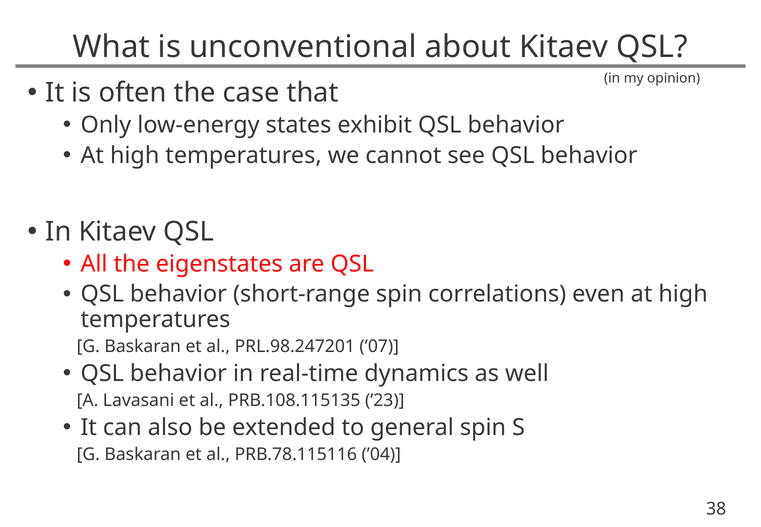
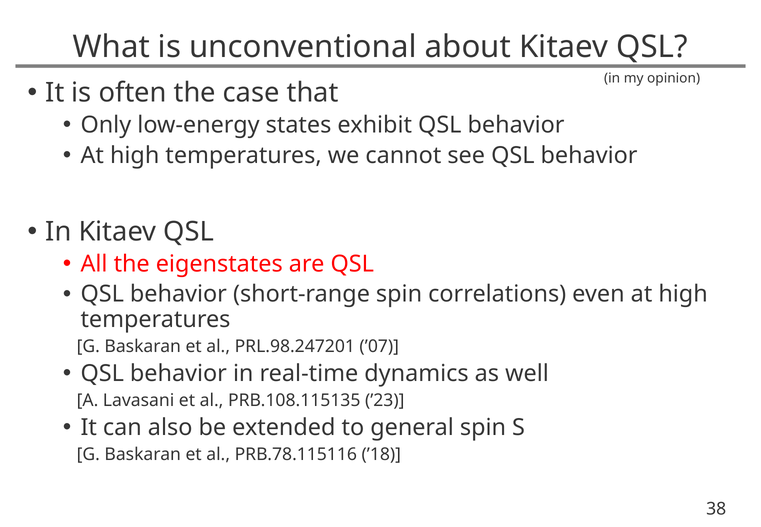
’04: ’04 -> ’18 (381, 454)
